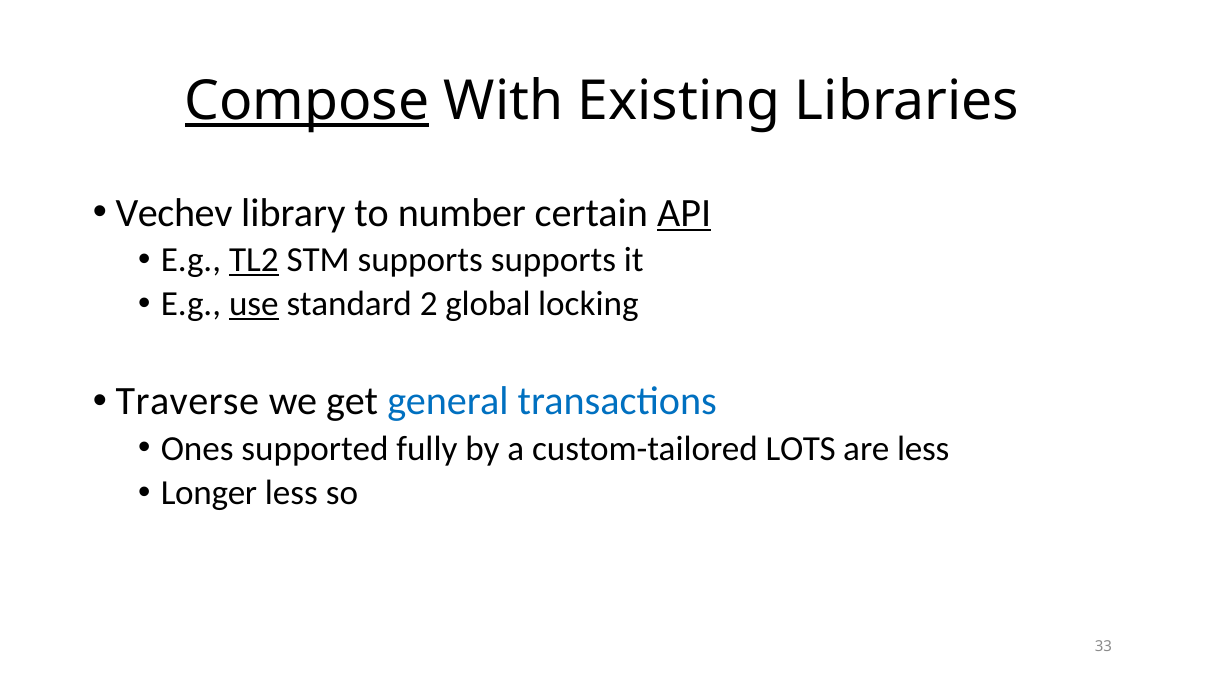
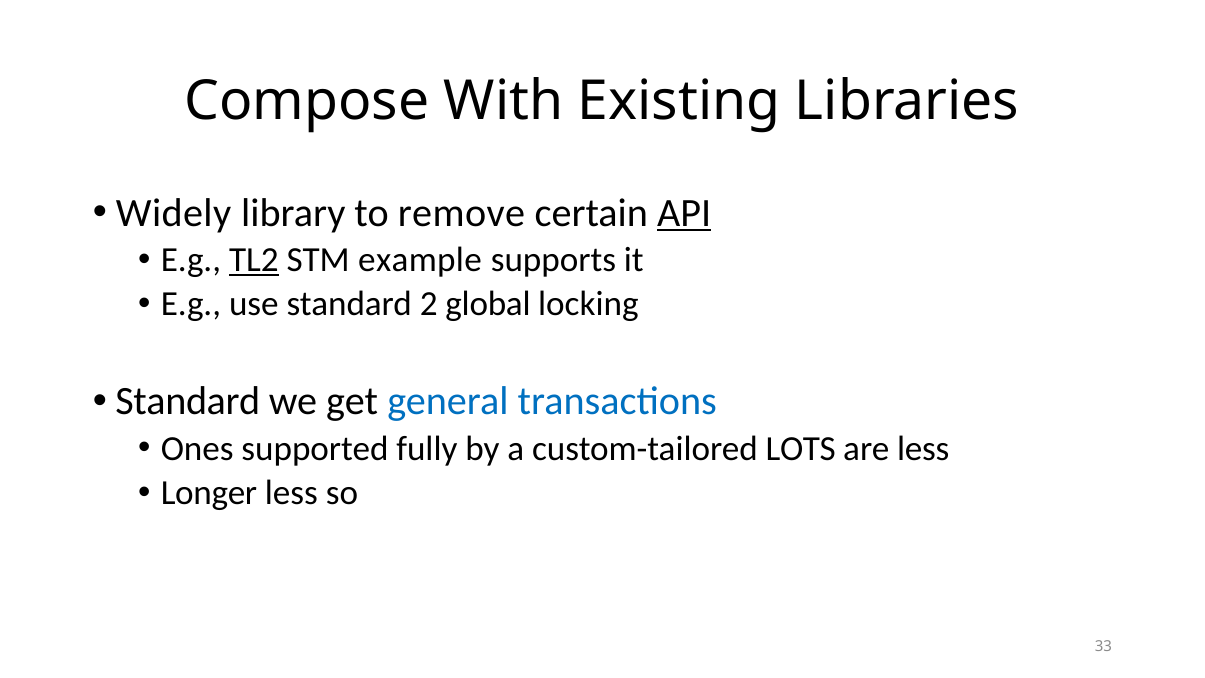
Compose underline: present -> none (307, 101)
Vechev: Vechev -> Widely (174, 213)
number: number -> remove (461, 213)
STM supports: supports -> example (420, 260)
use underline: present -> none (254, 304)
Traverse: Traverse -> Standard (188, 402)
